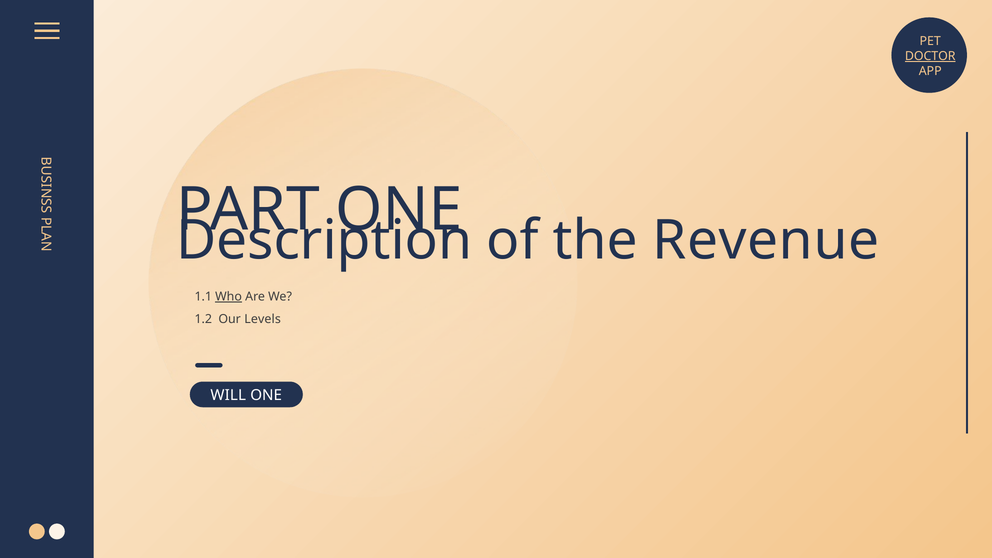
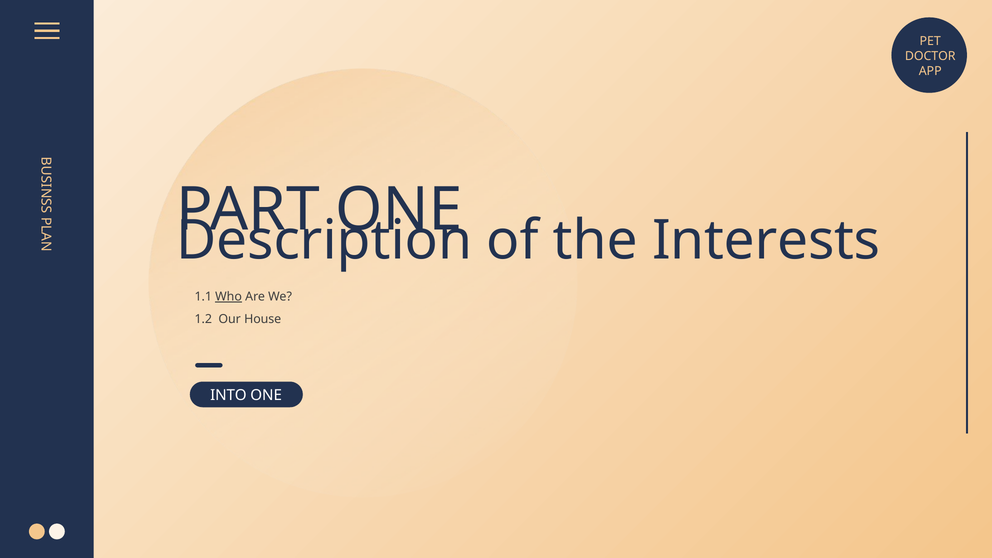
DOCTOR underline: present -> none (930, 56)
Revenue: Revenue -> Interests (766, 241)
Levels: Levels -> House (263, 319)
WILL: WILL -> INTO (228, 395)
